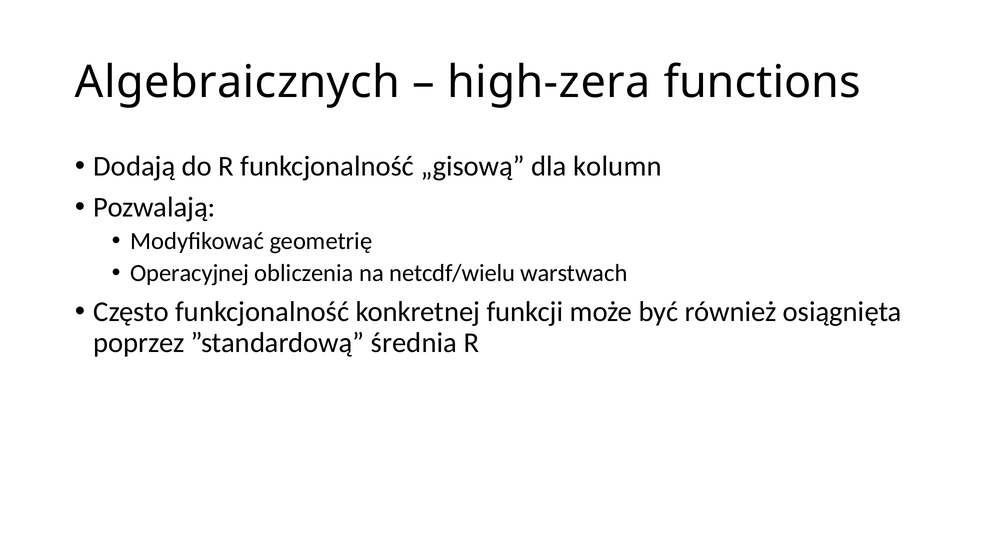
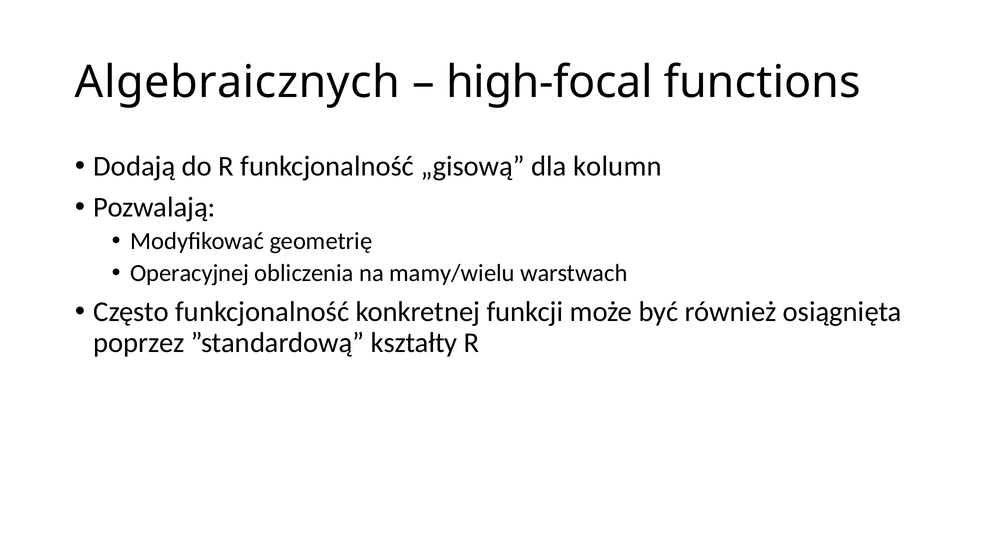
high-zera: high-zera -> high-focal (549, 83)
netcdf/wielu: netcdf/wielu -> mamy/wielu (452, 273)
średnia: średnia -> kształty (414, 343)
